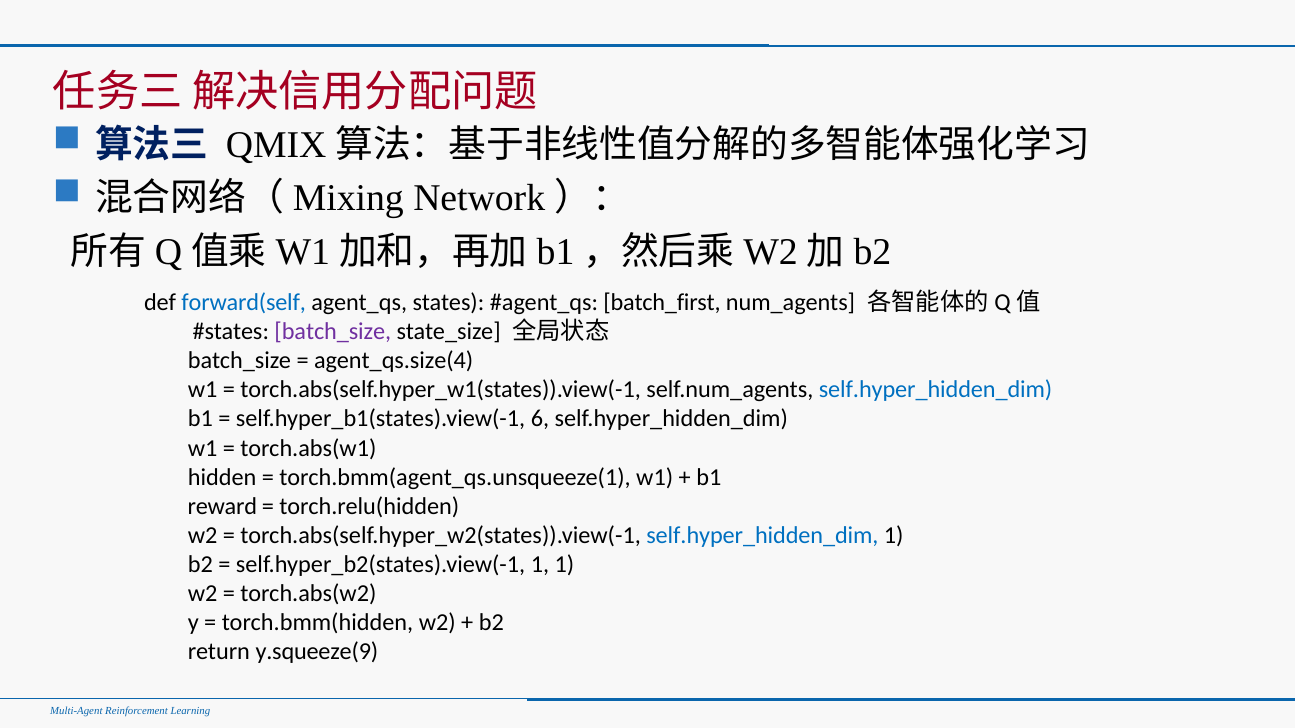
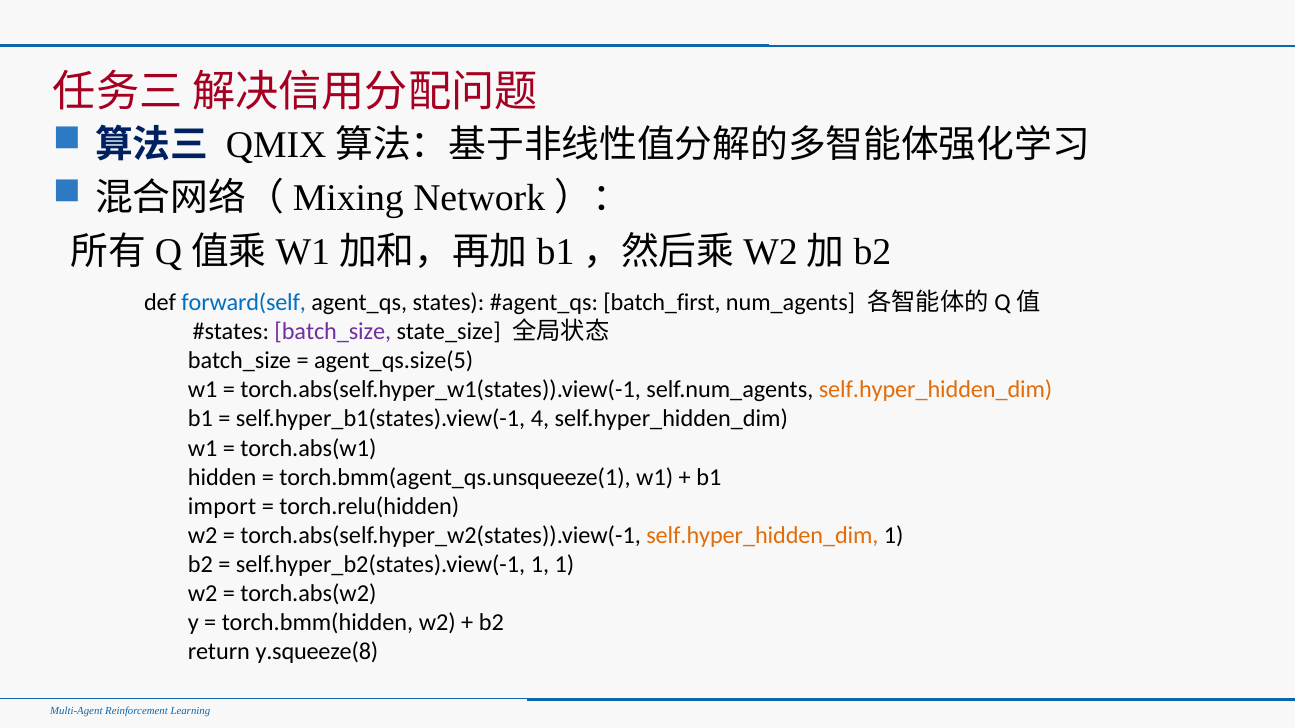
agent_qs.size(4: agent_qs.size(4 -> agent_qs.size(5 (394, 361)
self.hyper_hidden_dim colour: blue -> orange (936, 390)
6: 6 -> 4 (540, 419)
reward: reward -> import (222, 507)
self.hyper_hidden_dim colour: blue -> orange (762, 536)
y.squeeze(9: y.squeeze(9 -> y.squeeze(8 (317, 652)
